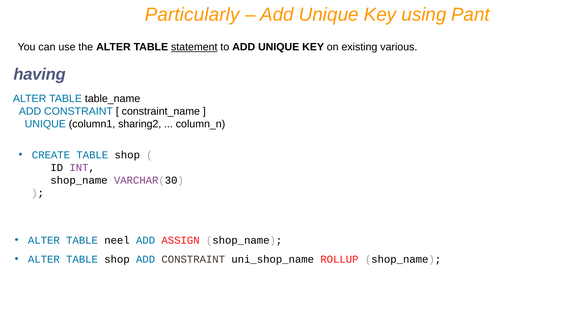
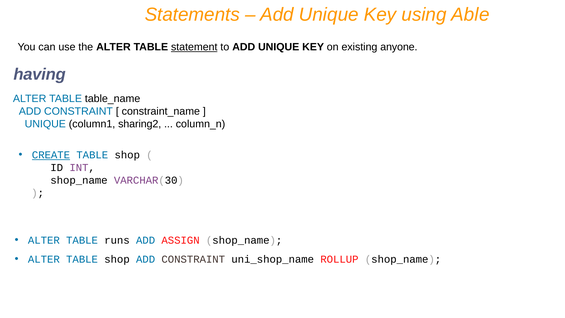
Particularly: Particularly -> Statements (192, 15)
Pant: Pant -> Able (470, 15)
various: various -> anyone (399, 47)
CREATE underline: none -> present (51, 155)
neel: neel -> runs (117, 240)
